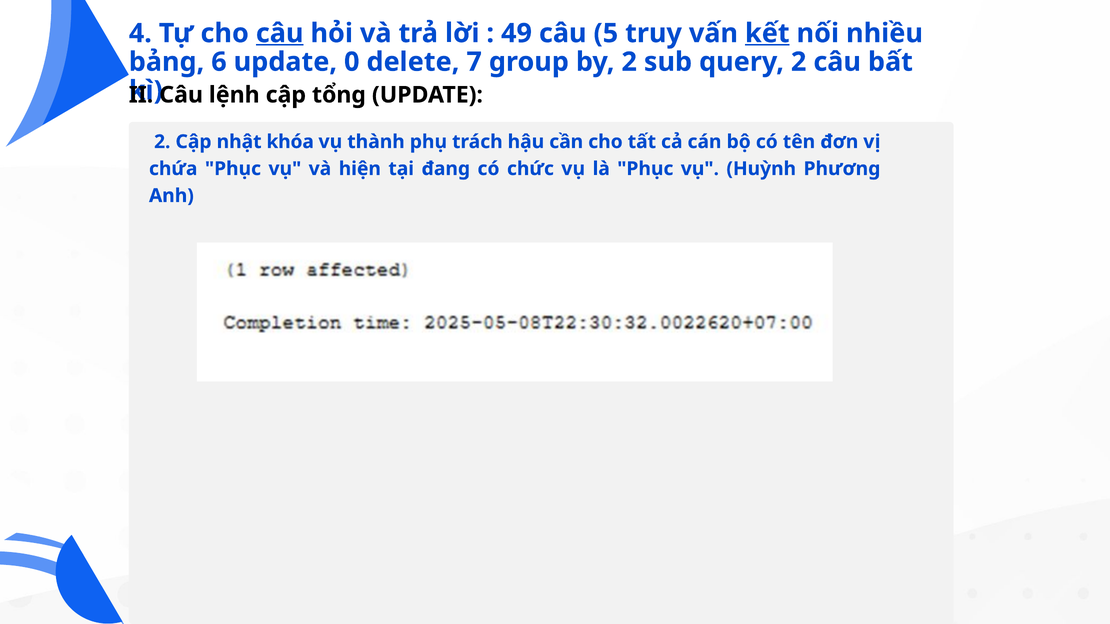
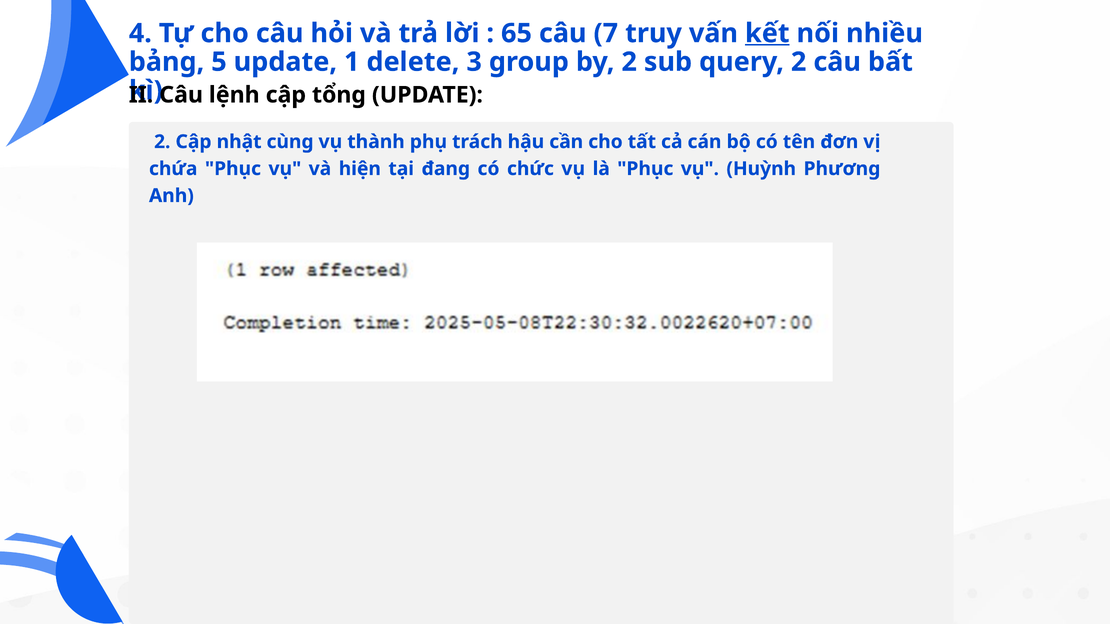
câu underline: present -> none (280, 33)
49: 49 -> 65 (516, 33)
5: 5 -> 7 (606, 33)
6: 6 -> 5 (219, 62)
0: 0 -> 1 (352, 62)
7: 7 -> 3 (474, 62)
khóa: khóa -> cùng (290, 142)
